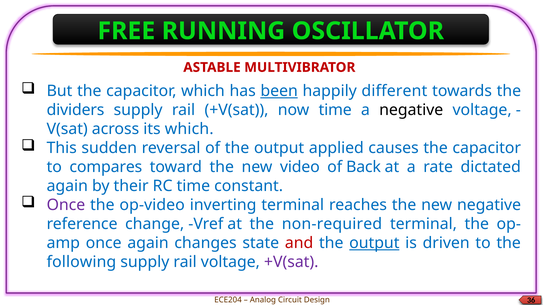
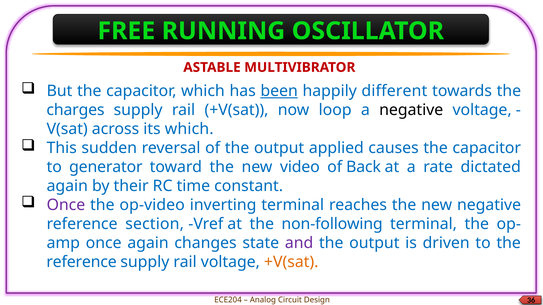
dividers: dividers -> charges (76, 110)
now time: time -> loop (335, 110)
compares: compares -> generator (106, 167)
change: change -> section (155, 224)
non-required: non-required -> non-following (332, 224)
and colour: red -> purple (299, 243)
output underline: present -> none (374, 243)
following: following -> reference (82, 262)
+V(sat colour: purple -> orange (291, 262)
